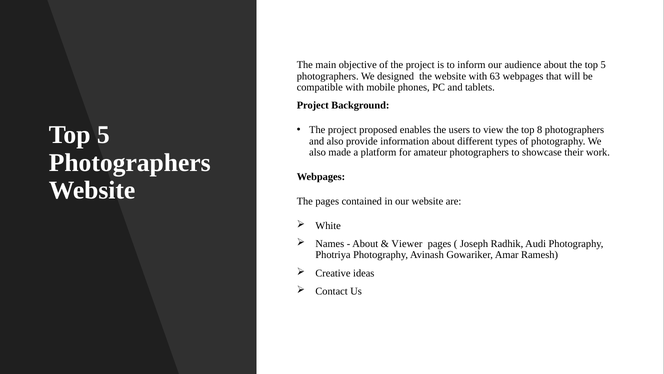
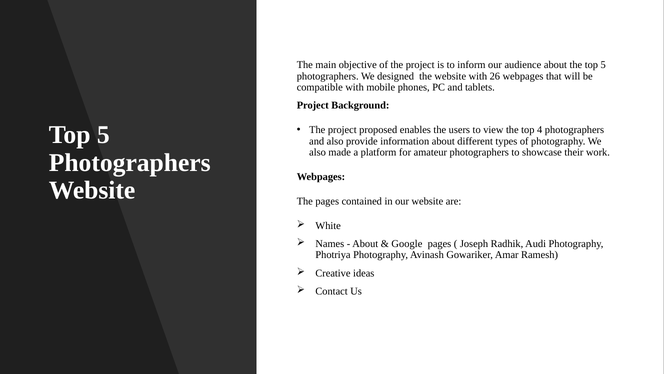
63: 63 -> 26 (495, 76)
8: 8 -> 4 (540, 130)
Viewer: Viewer -> Google (407, 243)
